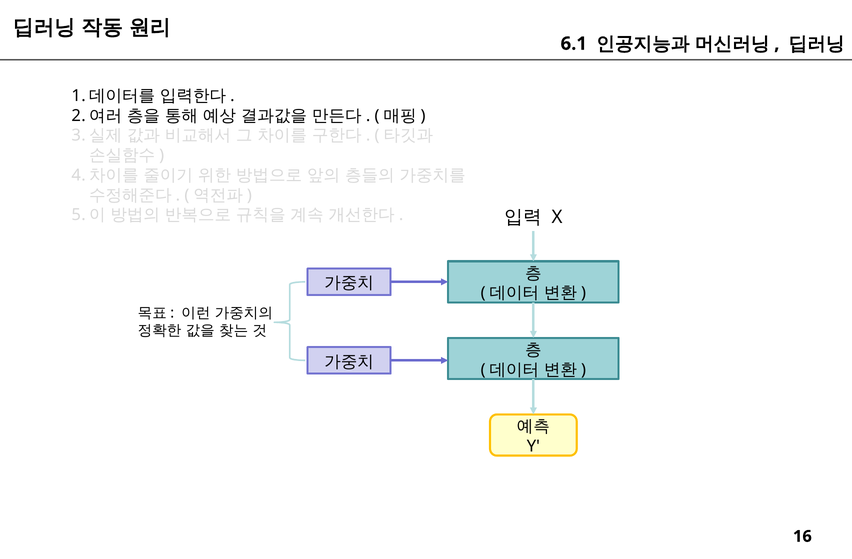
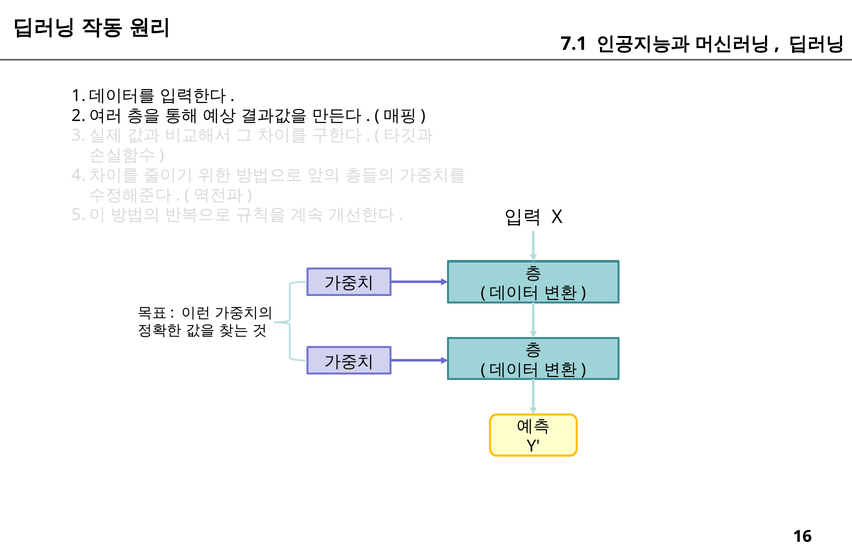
6.1: 6.1 -> 7.1 (574, 44)
